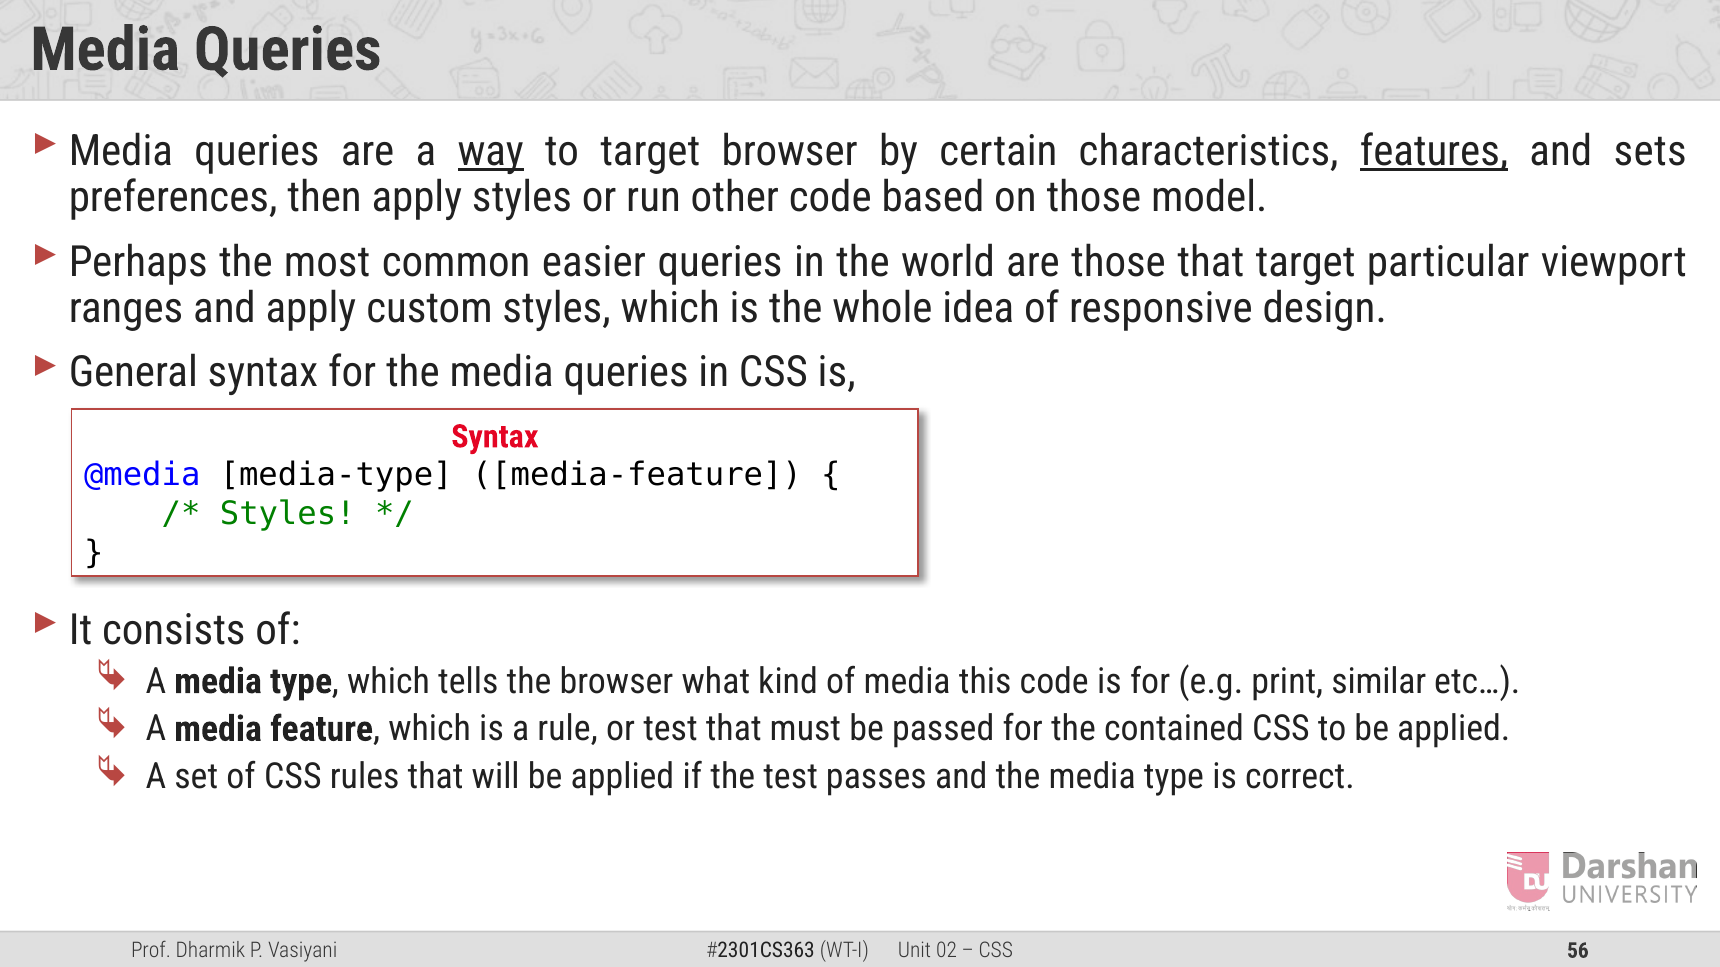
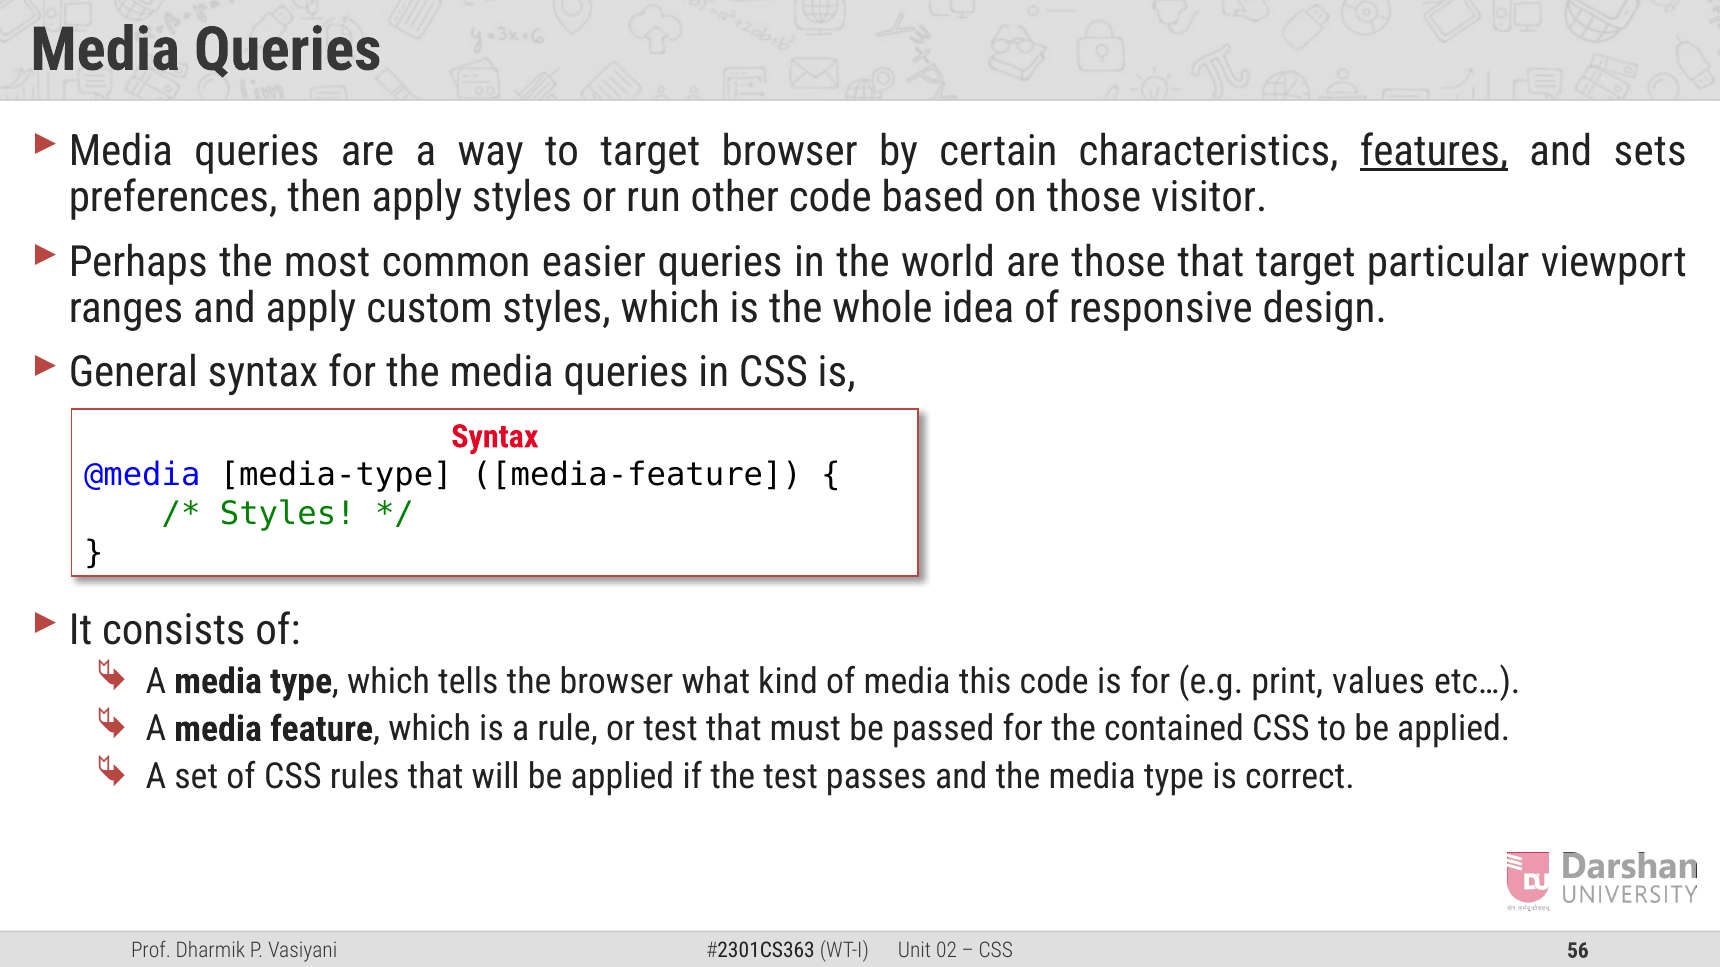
way underline: present -> none (491, 151)
model: model -> visitor (1209, 198)
similar: similar -> values (1379, 682)
